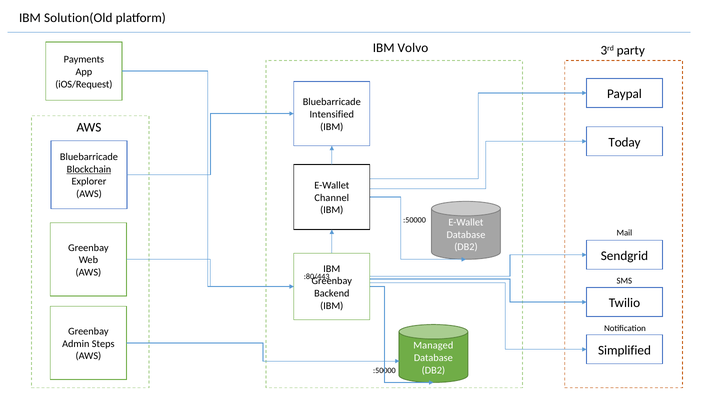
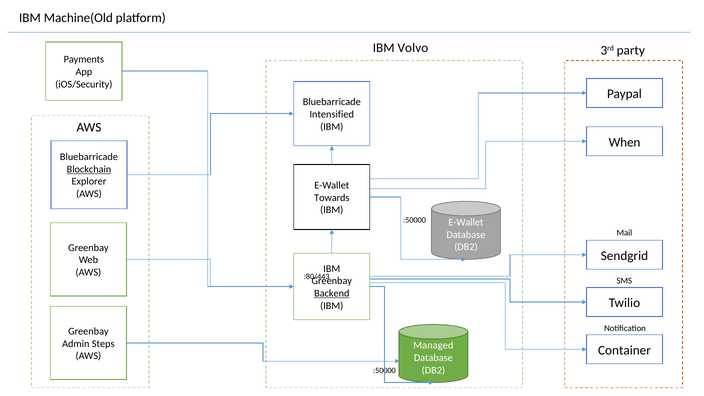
Solution(Old: Solution(Old -> Machine(Old (78, 18)
iOS/Request: iOS/Request -> iOS/Security (84, 84)
Today: Today -> When (625, 142)
Channel: Channel -> Towards (332, 198)
Backend underline: none -> present (332, 293)
Simplified: Simplified -> Container (624, 350)
